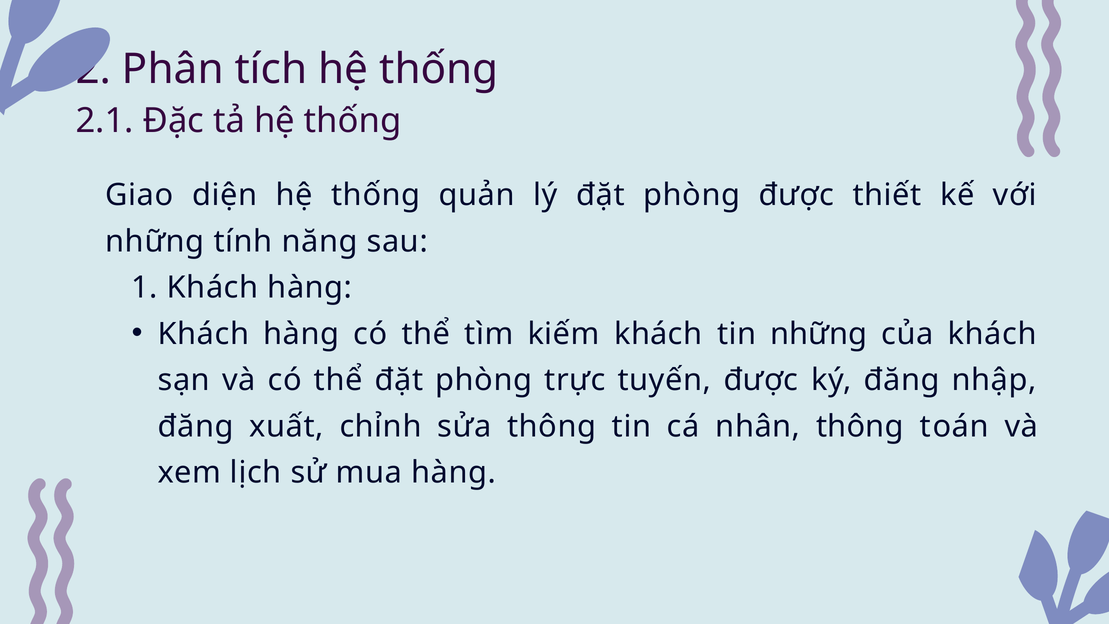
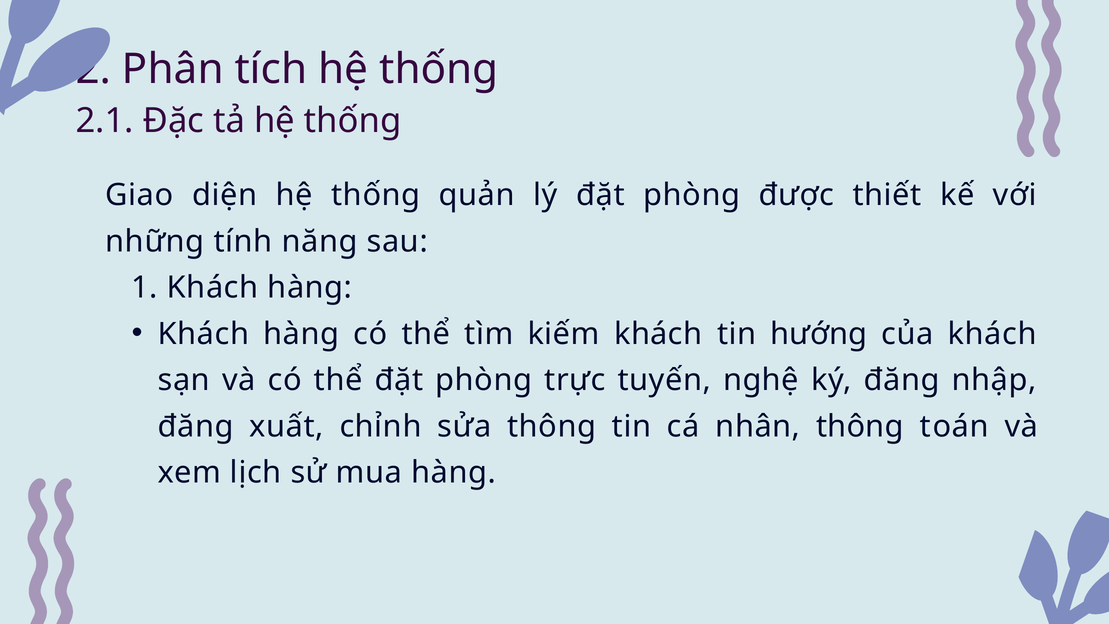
tin những: những -> hướng (819, 334)
tuyến được: được -> nghệ (761, 380)
